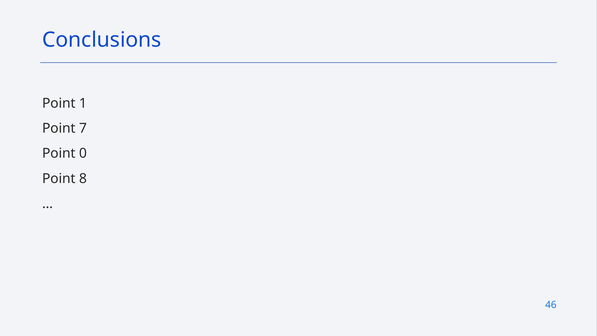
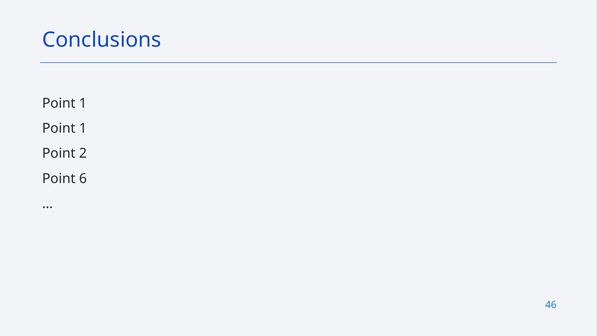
7: 7 -> 1 (83, 128)
0: 0 -> 2 (83, 153)
8: 8 -> 6 (83, 178)
